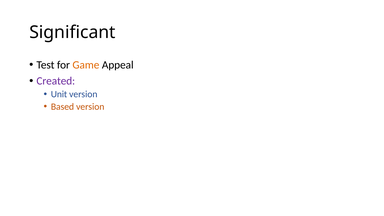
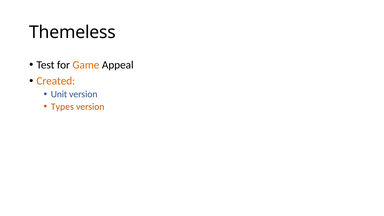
Significant: Significant -> Themeless (72, 32)
Created colour: purple -> orange (56, 81)
Based: Based -> Types (62, 107)
